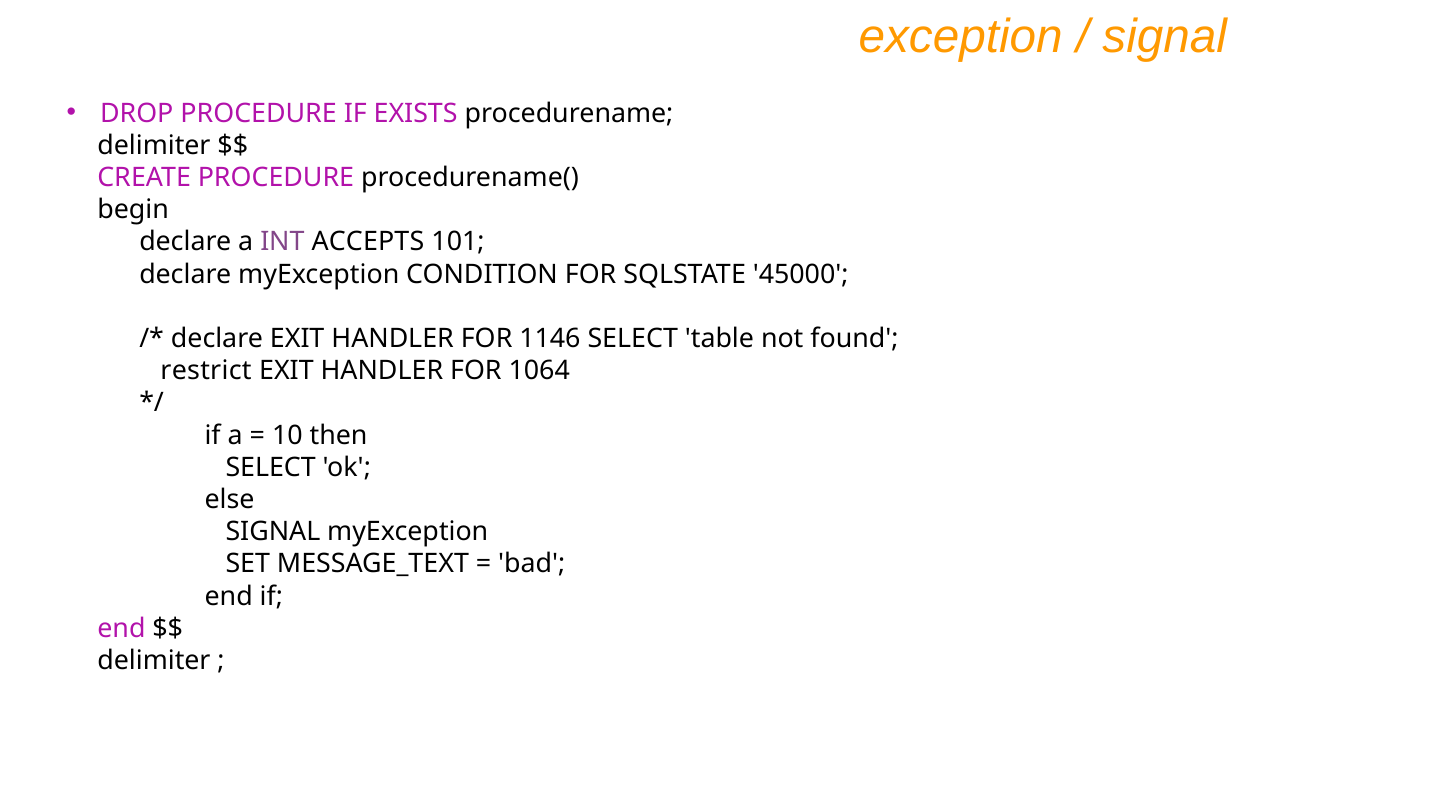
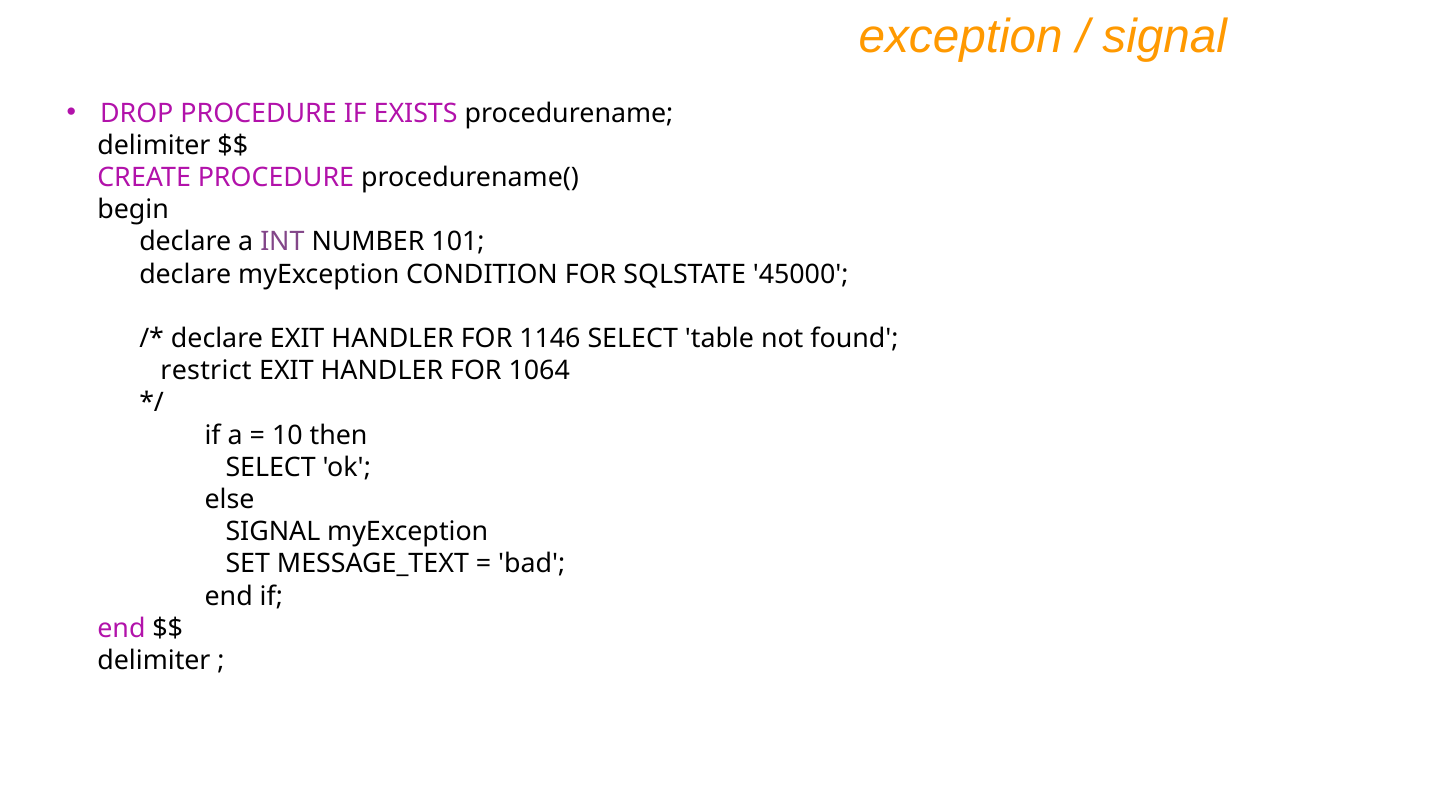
ACCEPTS: ACCEPTS -> NUMBER (368, 242)
